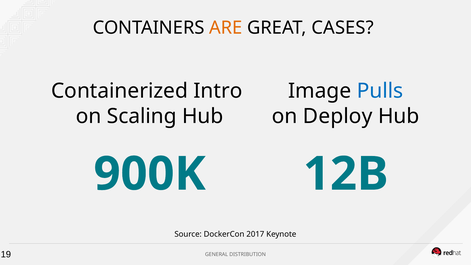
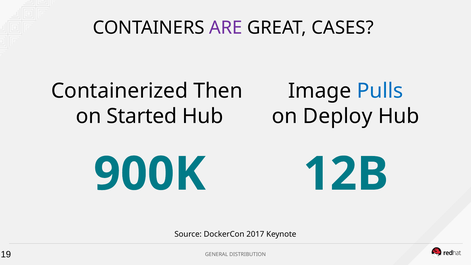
ARE colour: orange -> purple (226, 28)
Intro: Intro -> Then (218, 91)
Scaling: Scaling -> Started (142, 116)
